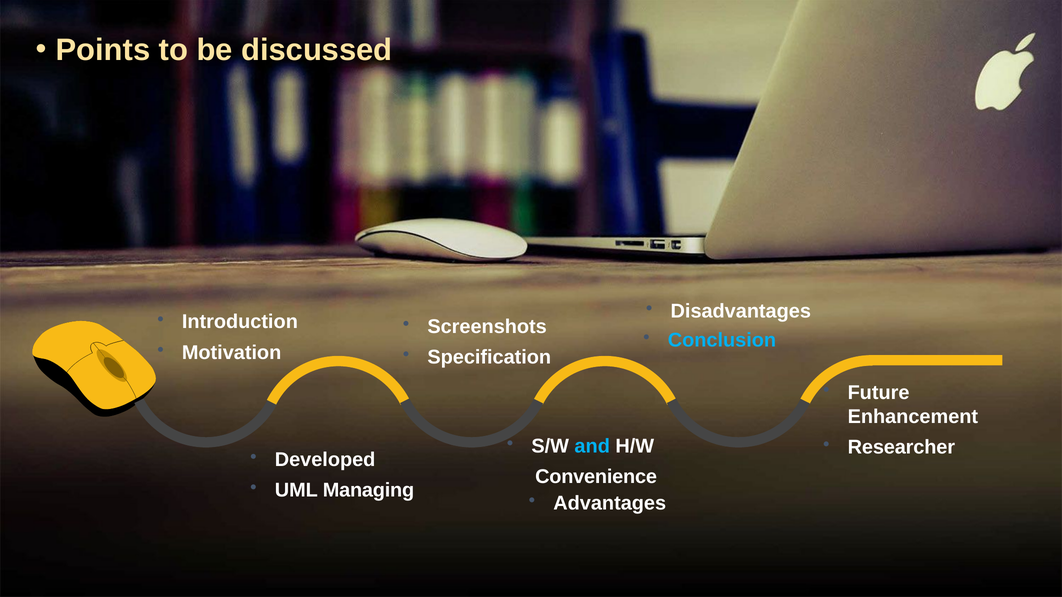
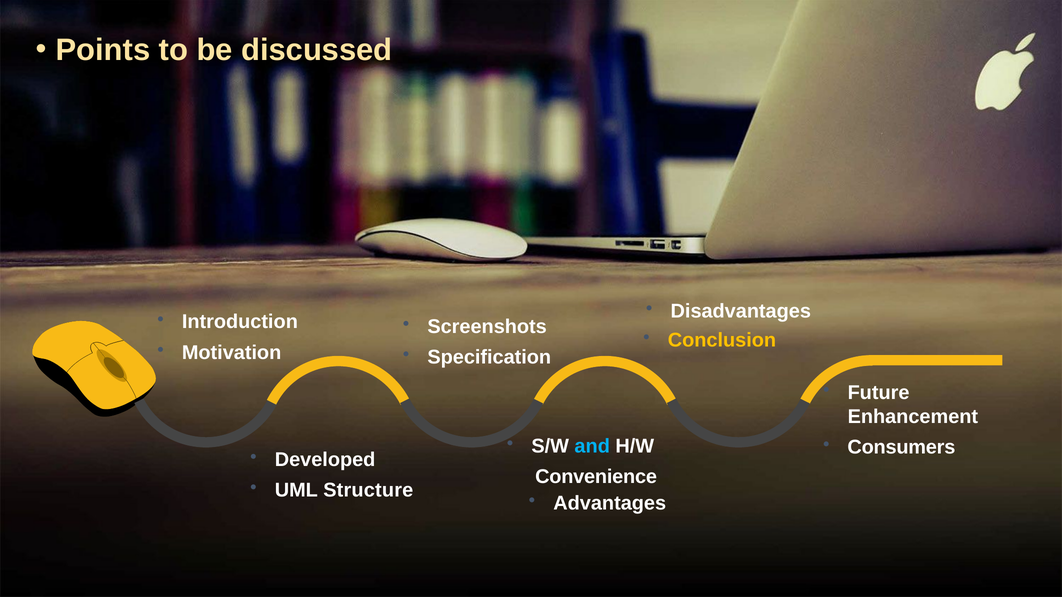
Conclusion colour: light blue -> yellow (722, 340)
Researcher: Researcher -> Consumers (901, 448)
Managing: Managing -> Structure (368, 490)
